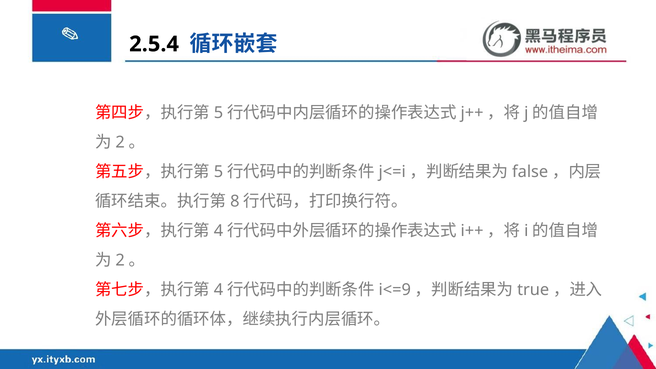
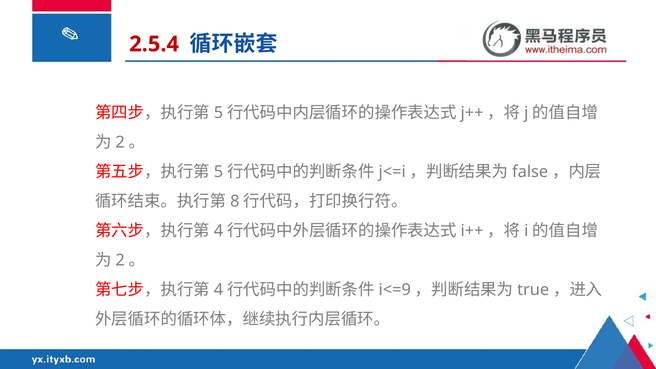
2.5.4 colour: black -> red (154, 44)
